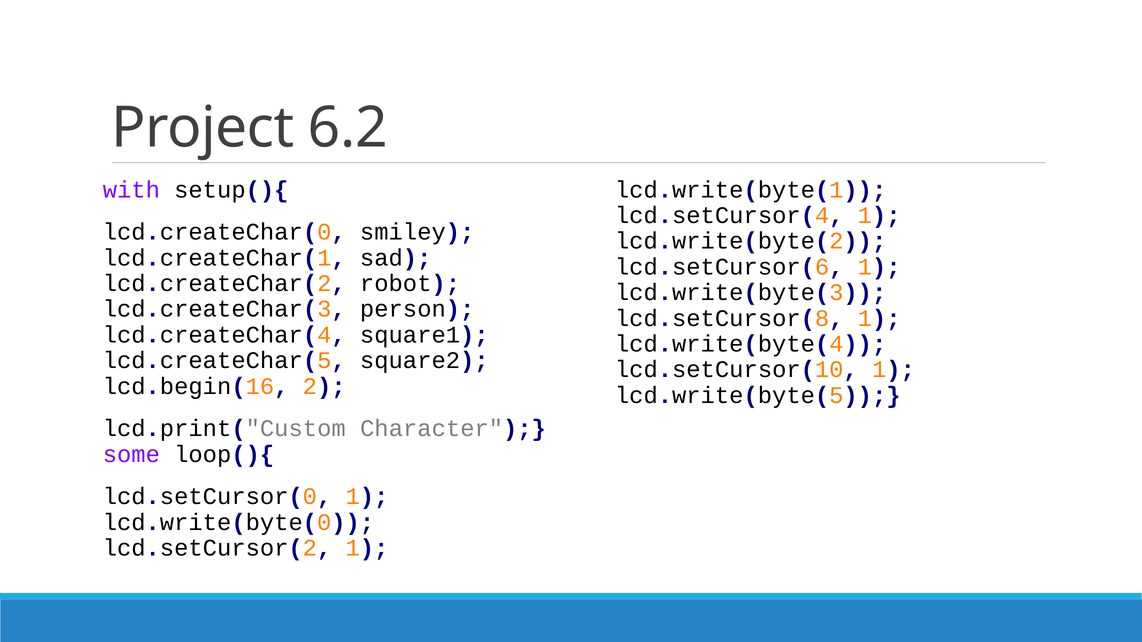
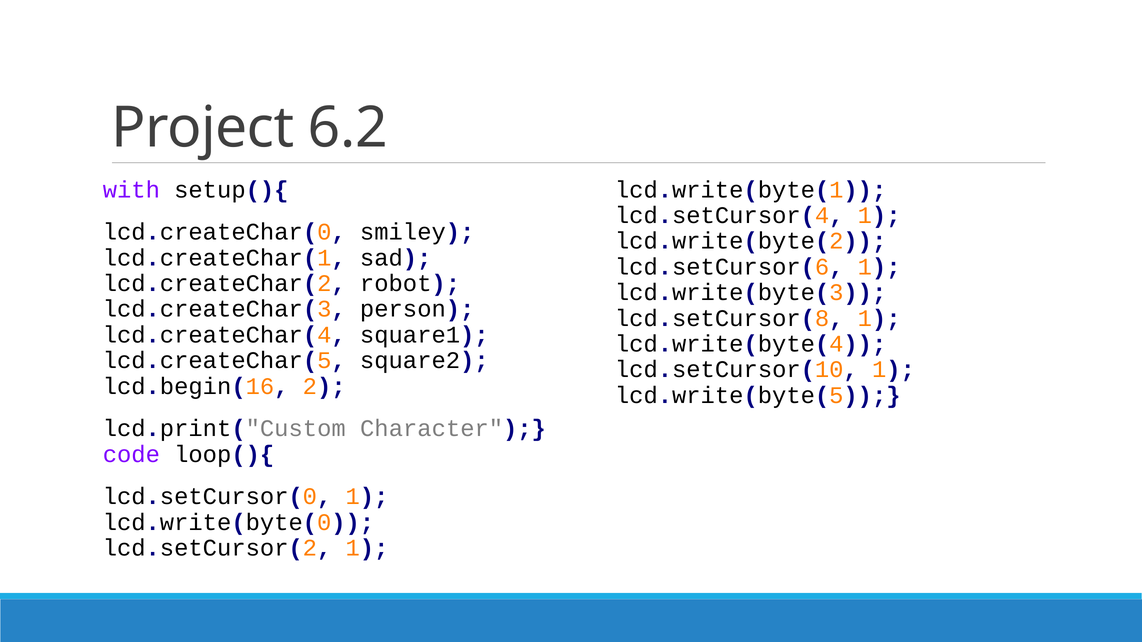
some: some -> code (131, 454)
